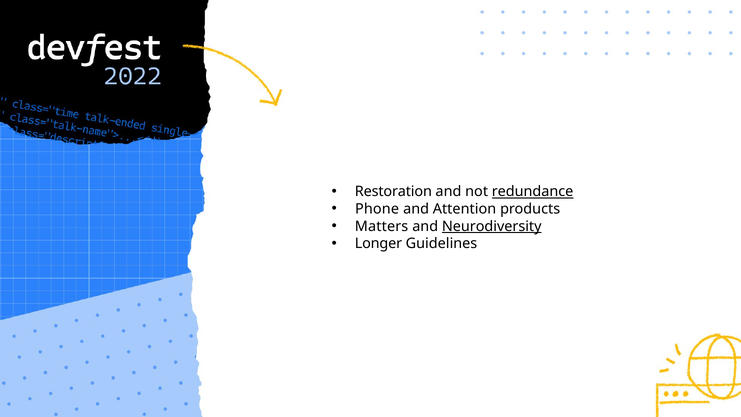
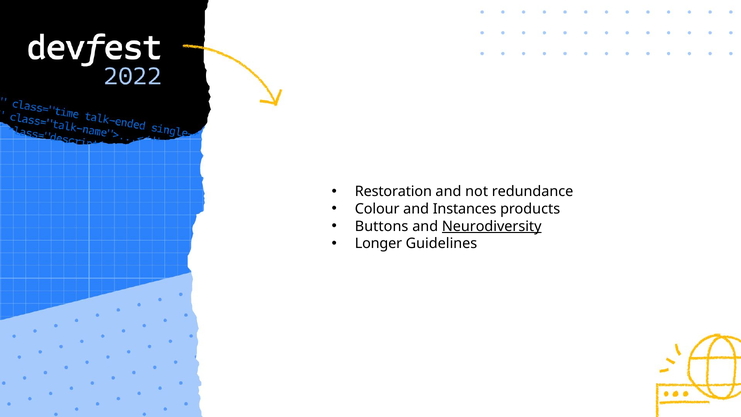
redundance underline: present -> none (533, 192)
Phone: Phone -> Colour (377, 209)
Attention: Attention -> Instances (465, 209)
Matters: Matters -> Buttons (382, 226)
